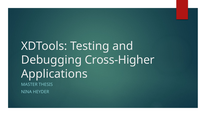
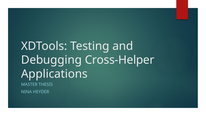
Cross-Higher: Cross-Higher -> Cross-Helper (120, 60)
